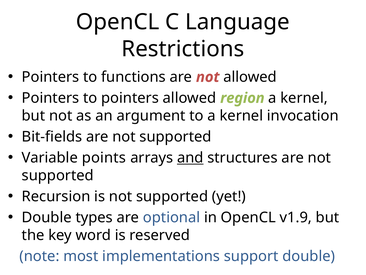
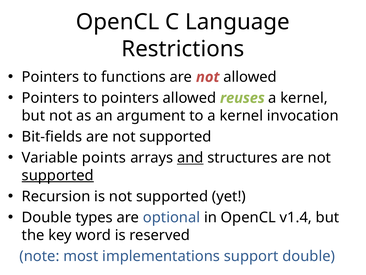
region: region -> reuses (242, 98)
supported underline: none -> present (58, 175)
v1.9: v1.9 -> v1.4 (296, 217)
